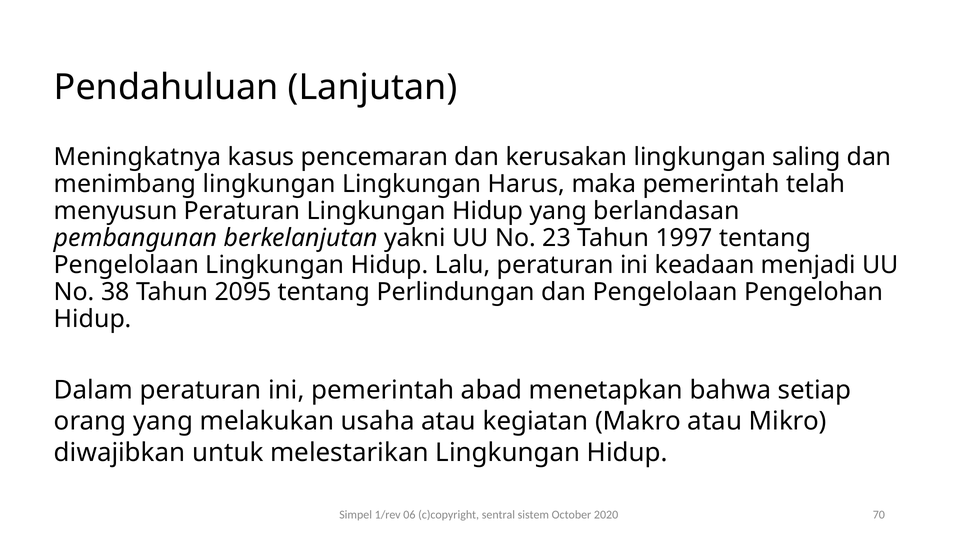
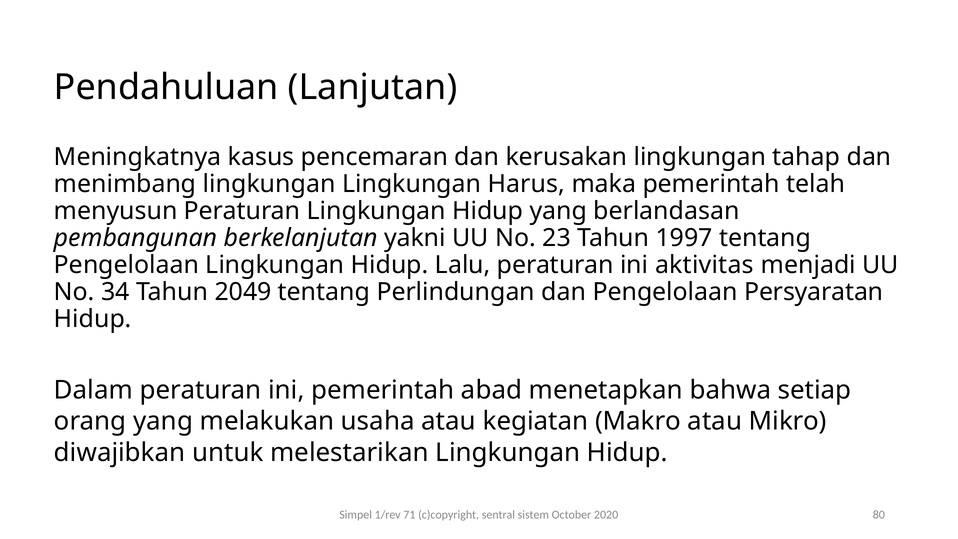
saling: saling -> tahap (806, 157)
keadaan: keadaan -> aktivitas (704, 265)
38: 38 -> 34 (115, 292)
2095: 2095 -> 2049 (243, 292)
Pengelohan: Pengelohan -> Persyaratan (814, 292)
06: 06 -> 71 (409, 514)
70: 70 -> 80 (879, 514)
